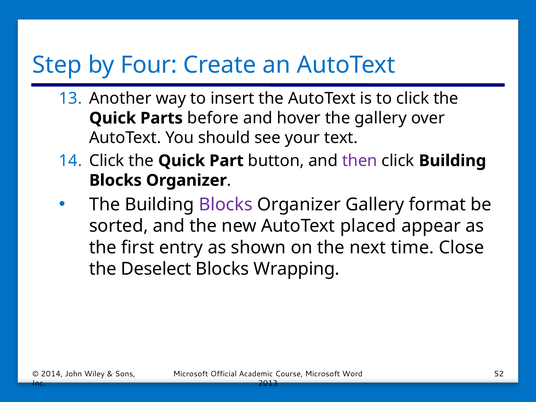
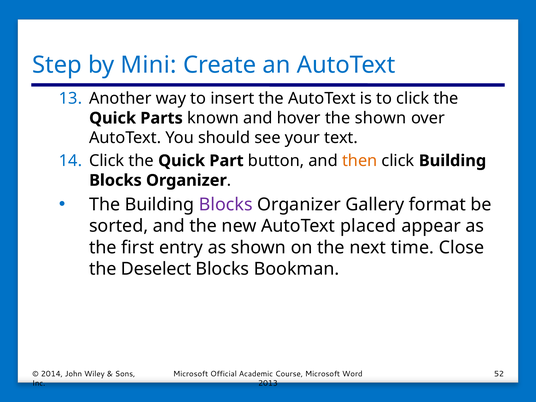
Four: Four -> Mini (149, 65)
before: before -> known (213, 118)
the gallery: gallery -> shown (381, 118)
then colour: purple -> orange (360, 161)
Wrapping: Wrapping -> Bookman (296, 269)
